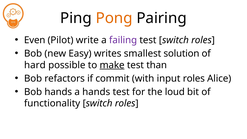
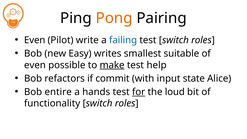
failing colour: purple -> blue (123, 40)
solution: solution -> suitable (181, 54)
hard: hard -> even (35, 65)
than: than -> help (157, 65)
input roles: roles -> state (194, 78)
Bob hands: hands -> entire (58, 92)
for underline: none -> present (139, 92)
